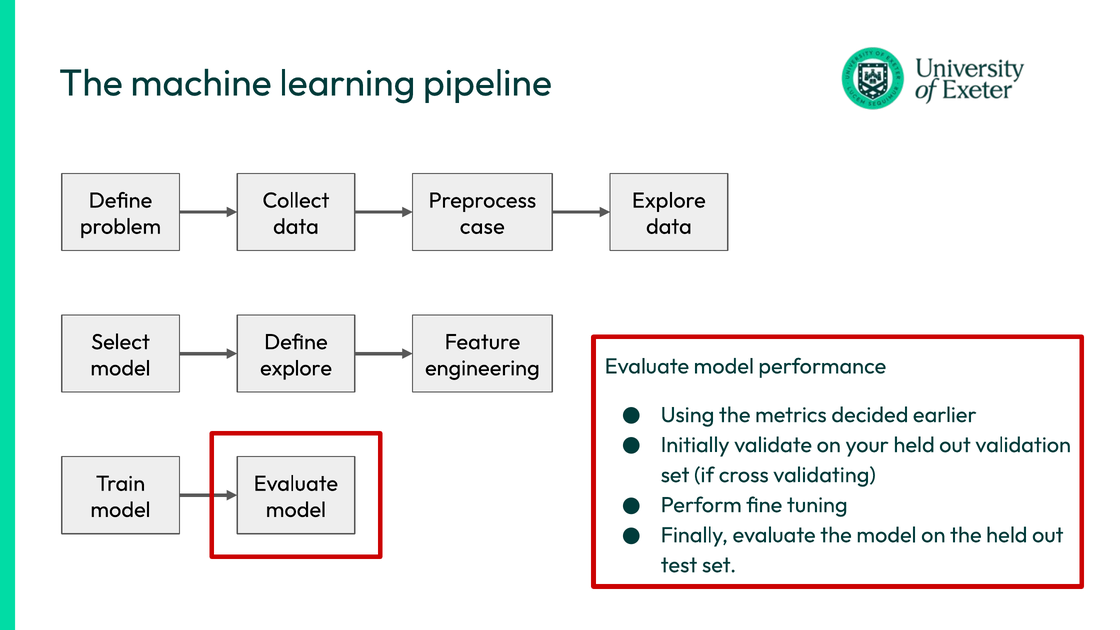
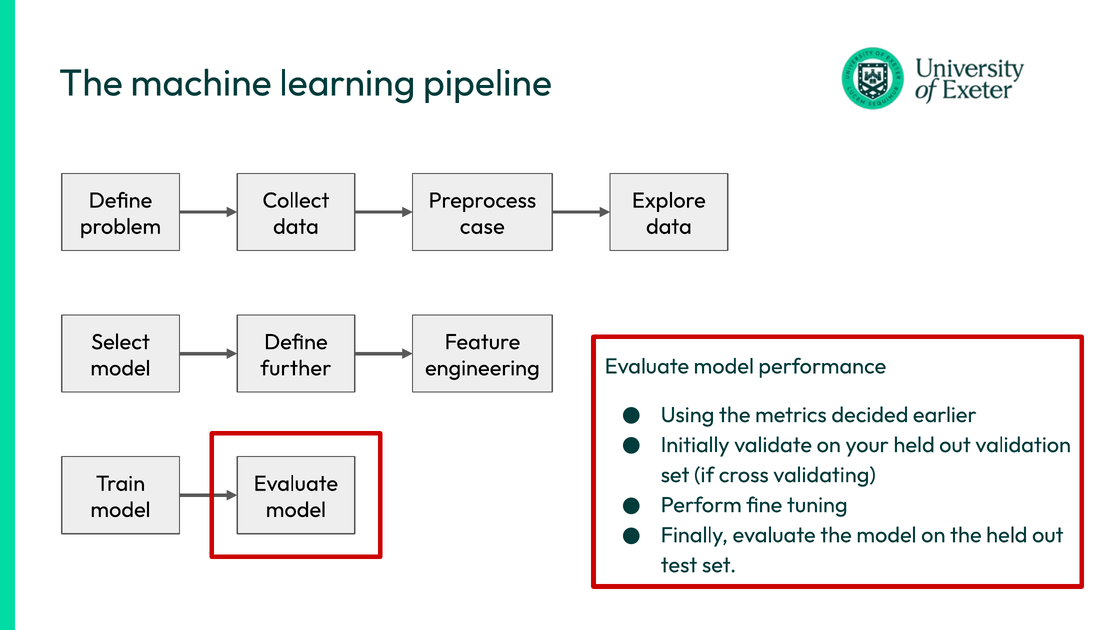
explore: explore -> further (296, 368)
